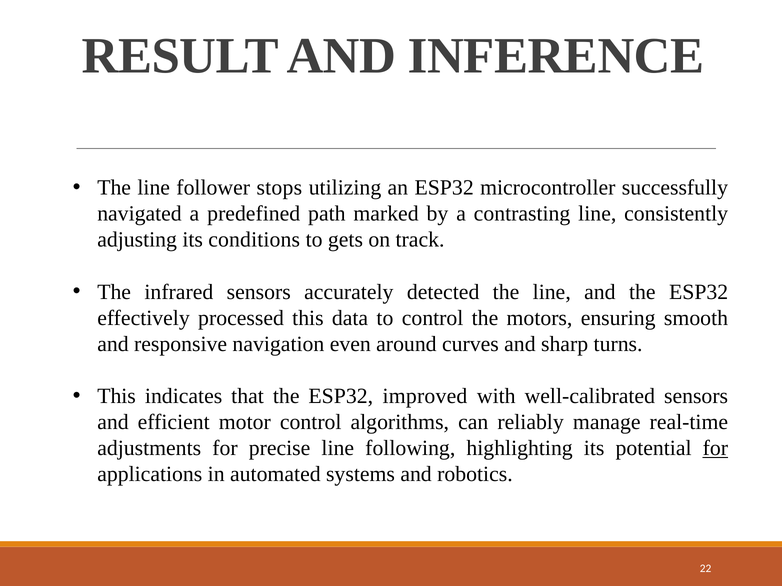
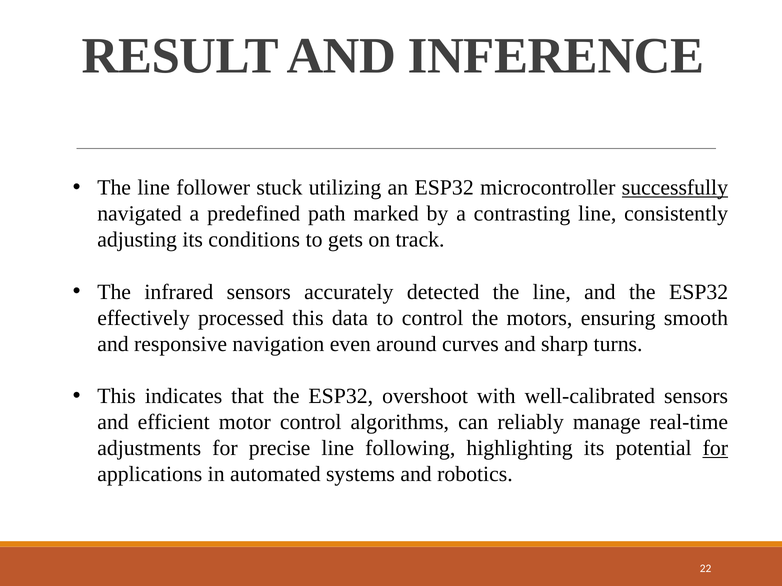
stops: stops -> stuck (279, 188)
successfully underline: none -> present (675, 188)
improved: improved -> overshoot (425, 396)
